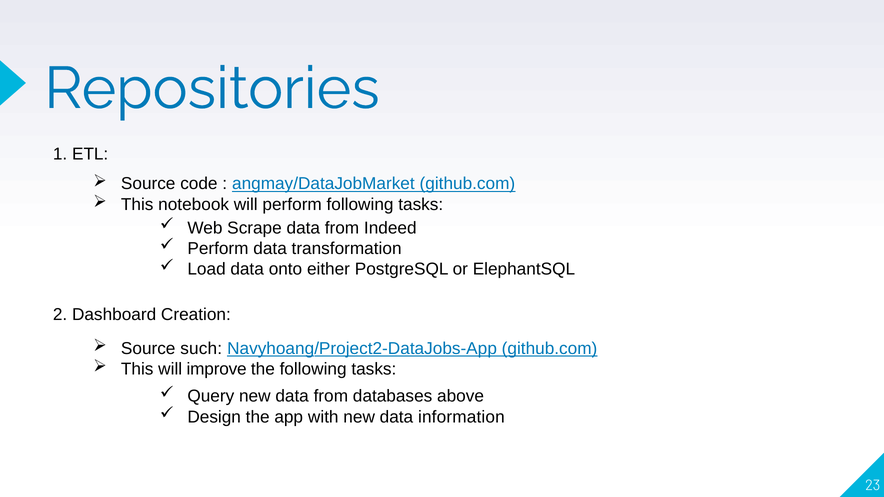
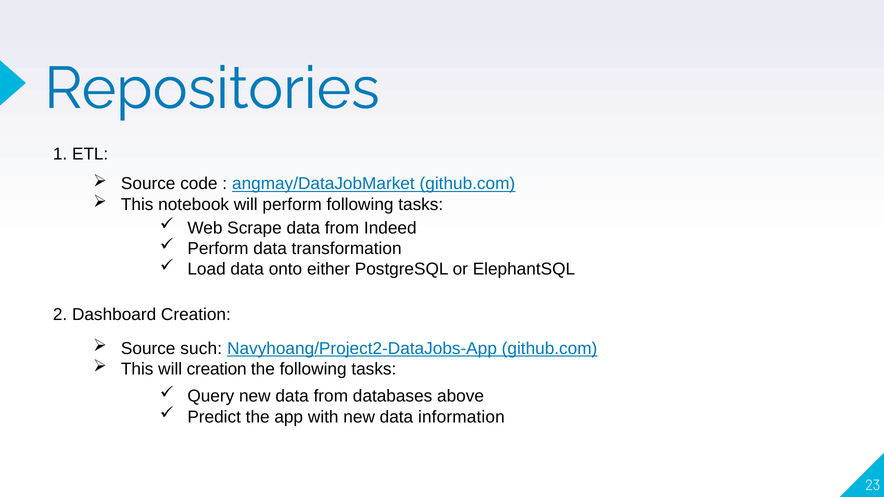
will improve: improve -> creation (217, 369)
Design: Design -> Predict (214, 417)
